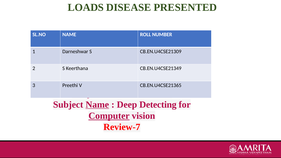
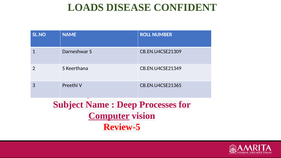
PRESENTED: PRESENTED -> CONFIDENT (185, 7)
Name underline: present -> none (97, 105)
Detecting: Detecting -> Processes (158, 105)
Review-7: Review-7 -> Review-5 (122, 127)
